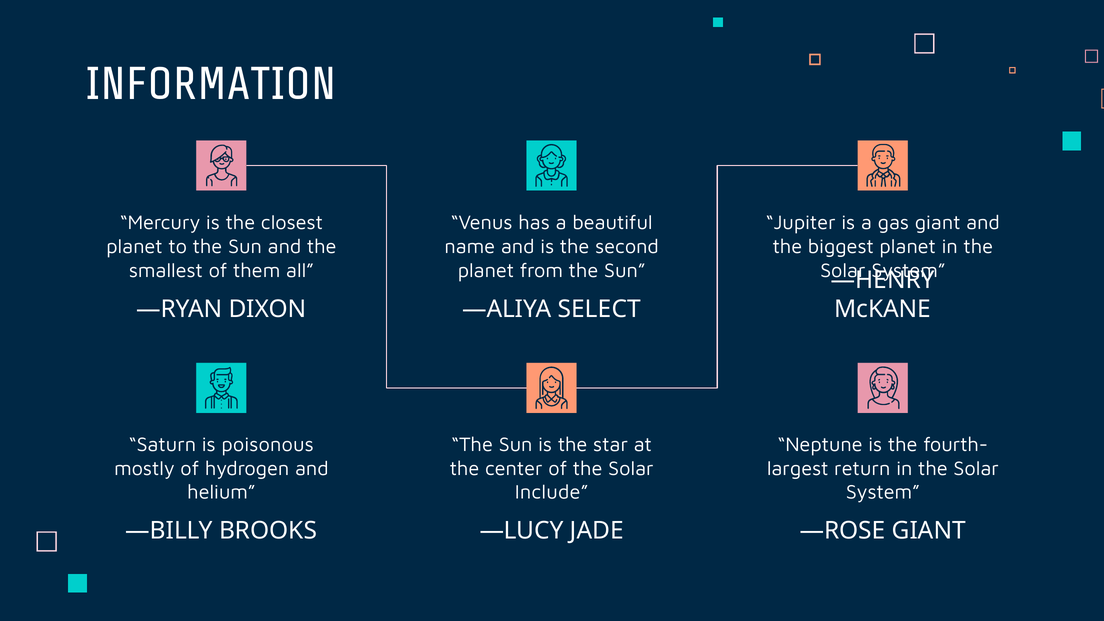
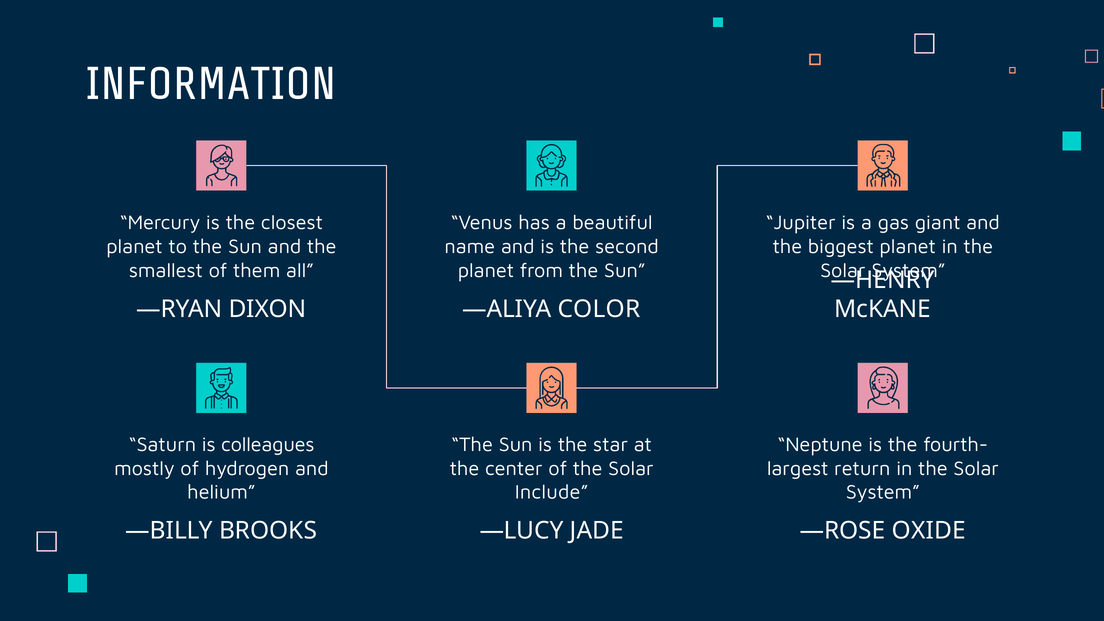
SELECT: SELECT -> COLOR (599, 309)
poisonous: poisonous -> colleagues (268, 444)
—ROSE GIANT: GIANT -> OXIDE (929, 531)
